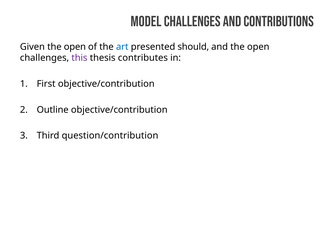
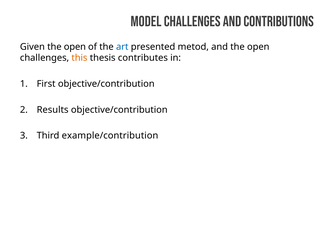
should: should -> metod (193, 47)
this colour: purple -> orange (79, 58)
Outline: Outline -> Results (53, 110)
question/contribution: question/contribution -> example/contribution (110, 136)
